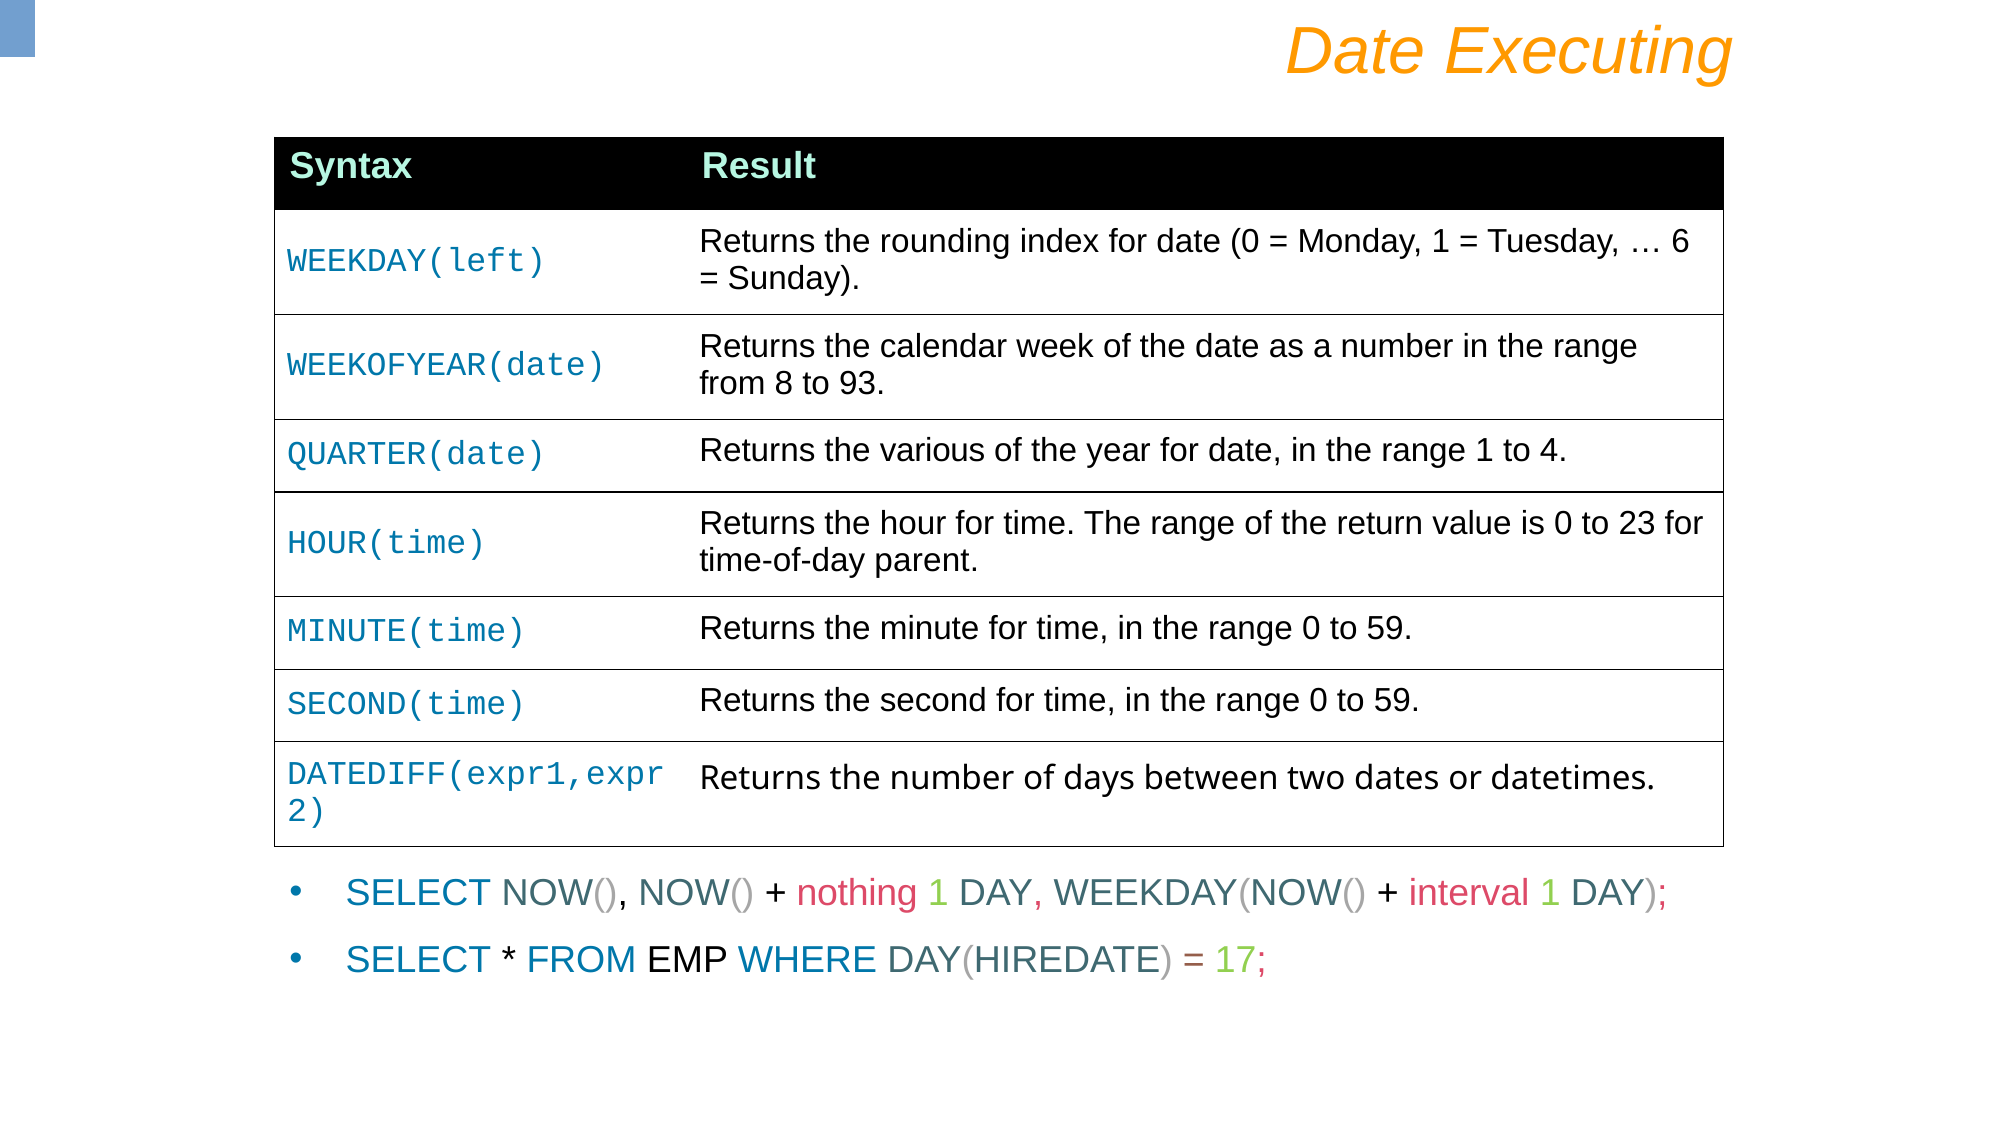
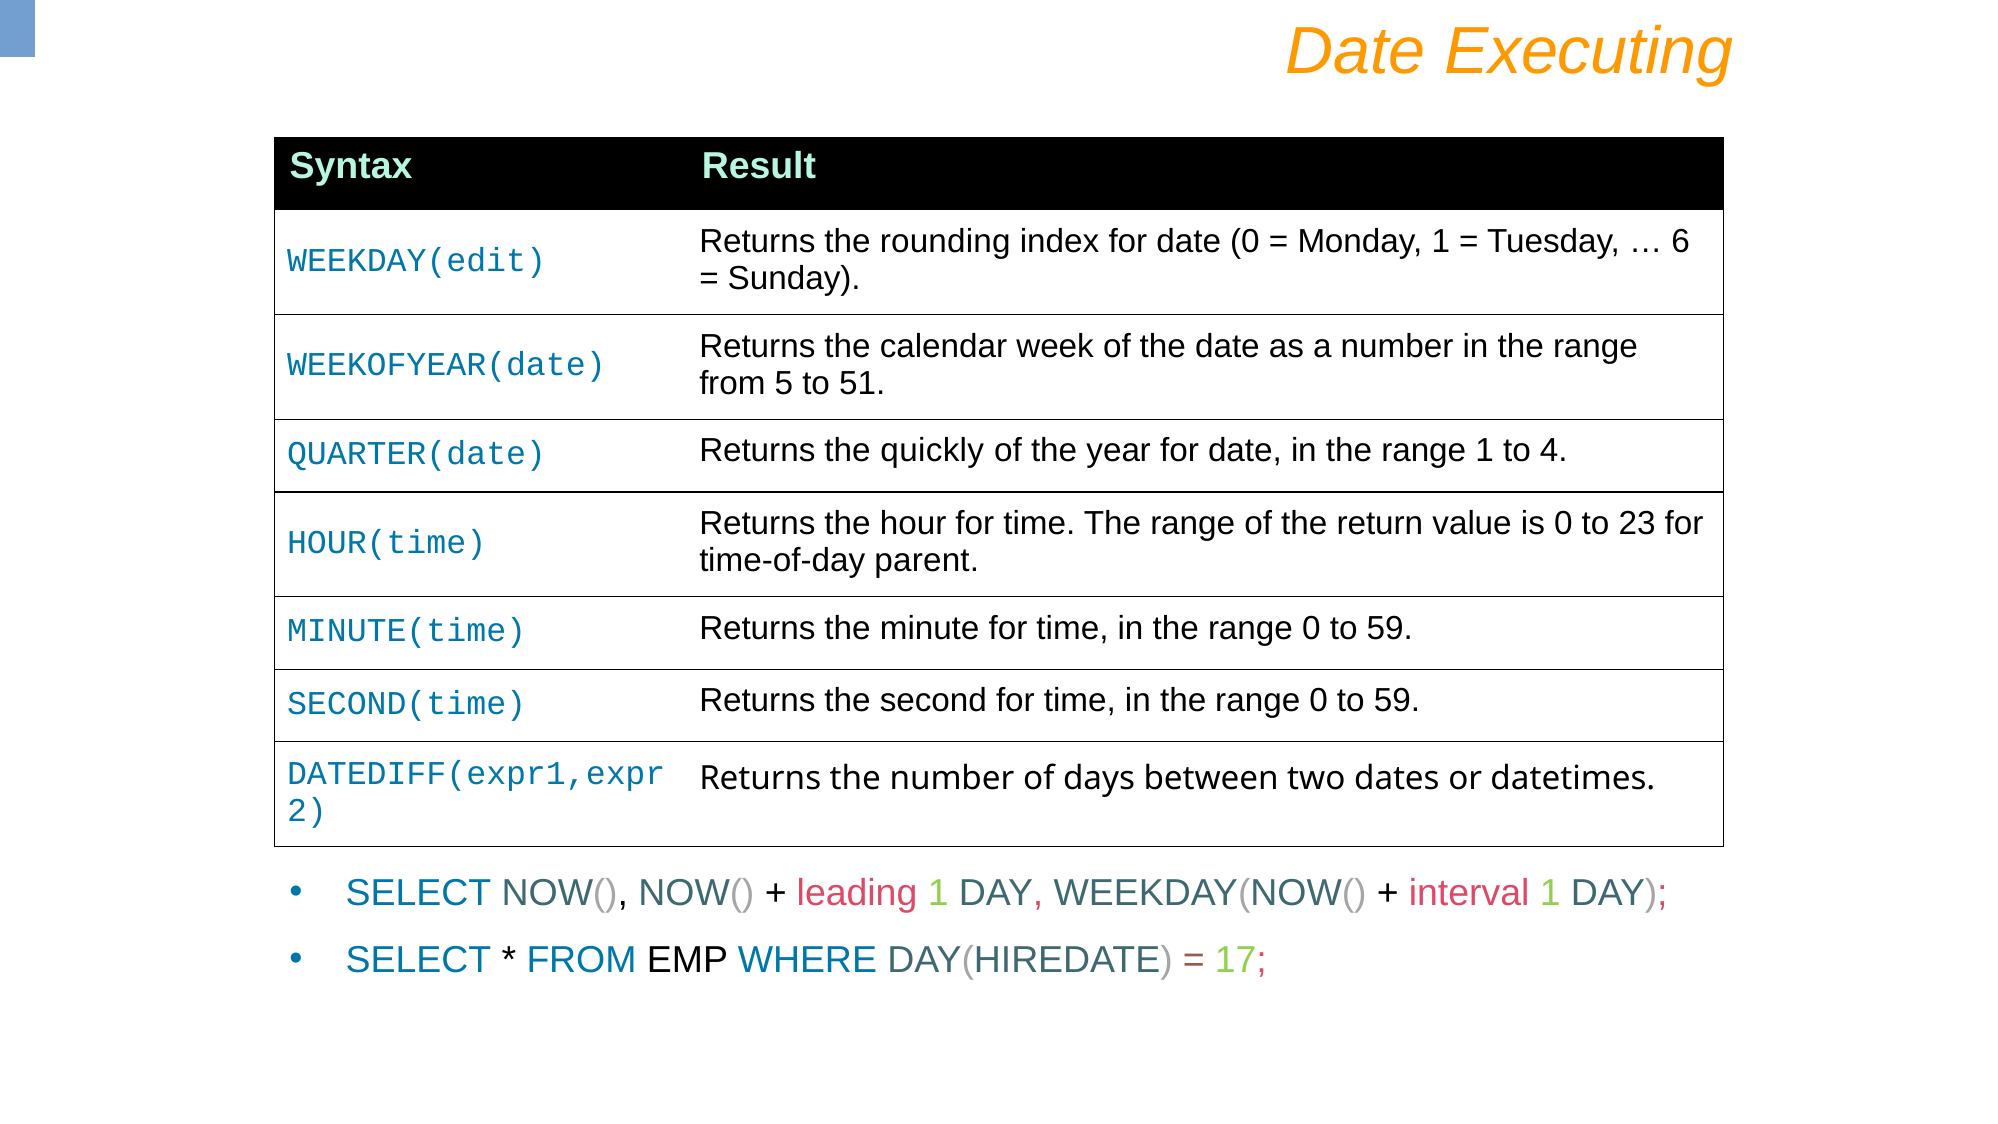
WEEKDAY(left: WEEKDAY(left -> WEEKDAY(edit (417, 260)
8: 8 -> 5 (784, 383)
93: 93 -> 51 (862, 383)
various: various -> quickly (932, 451)
nothing: nothing -> leading (857, 893)
